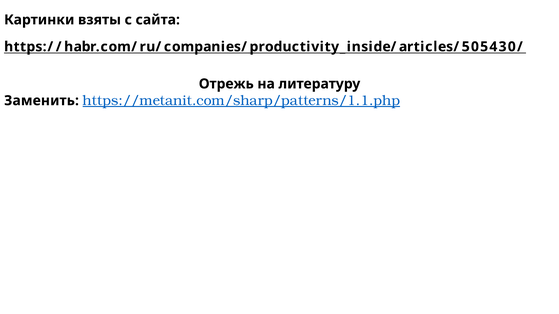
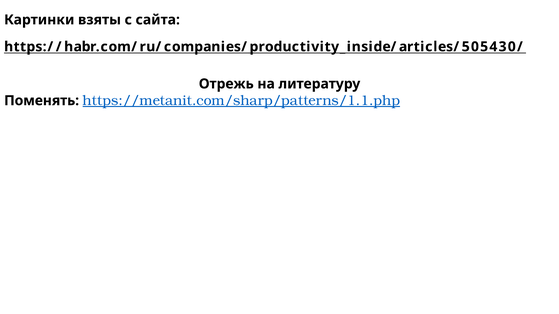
Заменить: Заменить -> Поменять (42, 101)
